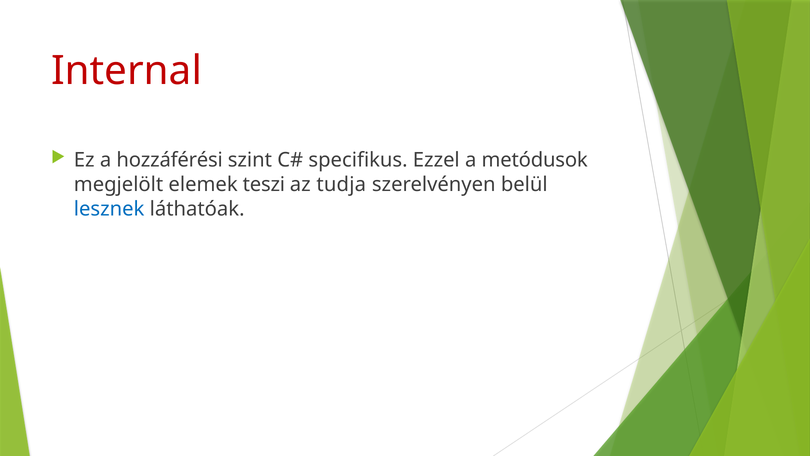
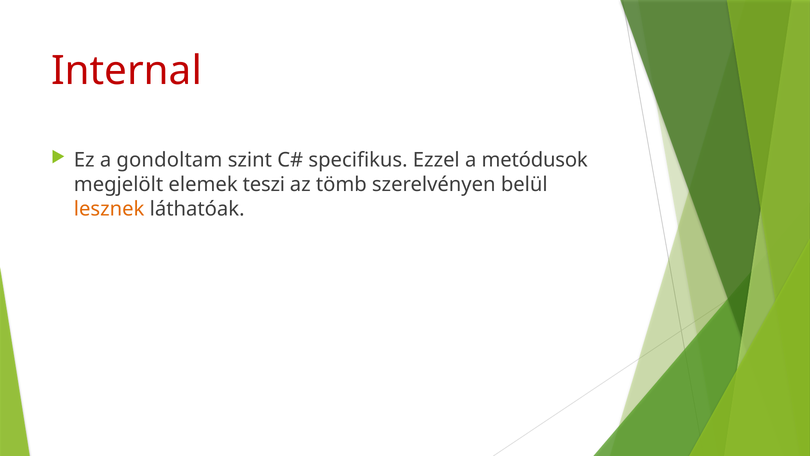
hozzáférési: hozzáférési -> gondoltam (169, 160)
tudja: tudja -> tömb (341, 184)
lesznek colour: blue -> orange (109, 209)
